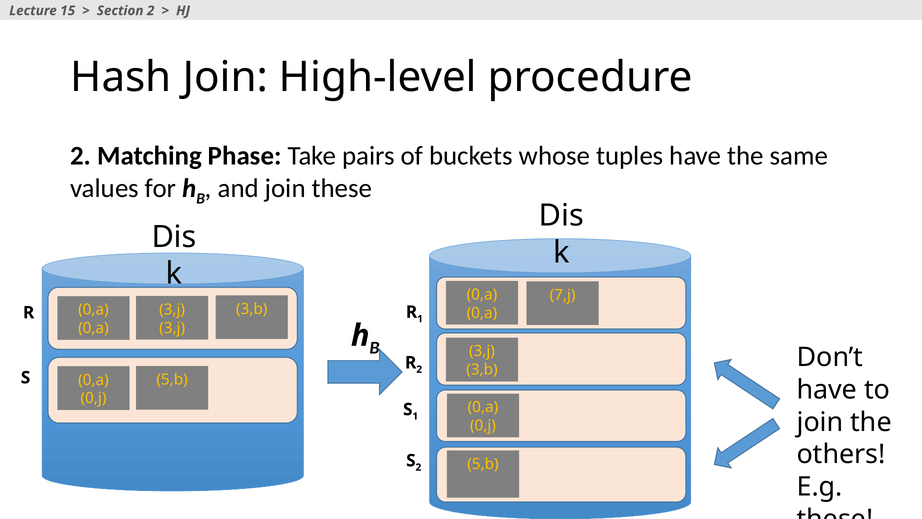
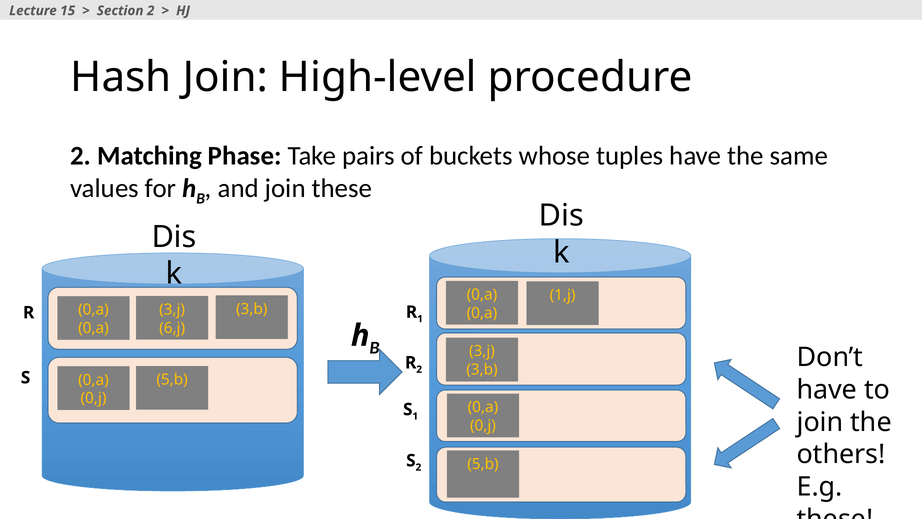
7,j: 7,j -> 1,j (563, 295)
3,j: 3,j -> 6,j (172, 328)
